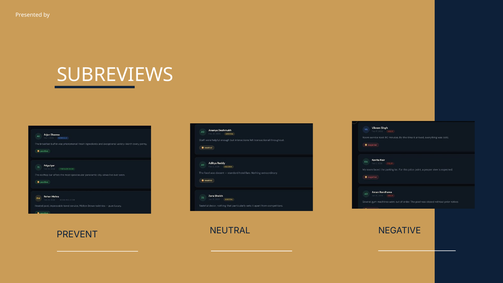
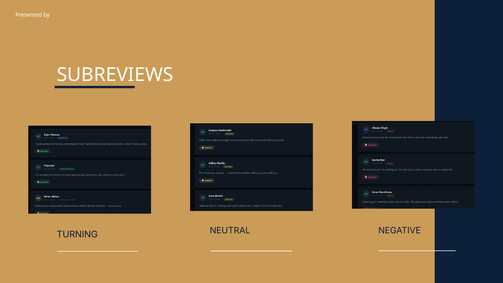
PREVENT: PREVENT -> TURNING (77, 235)
